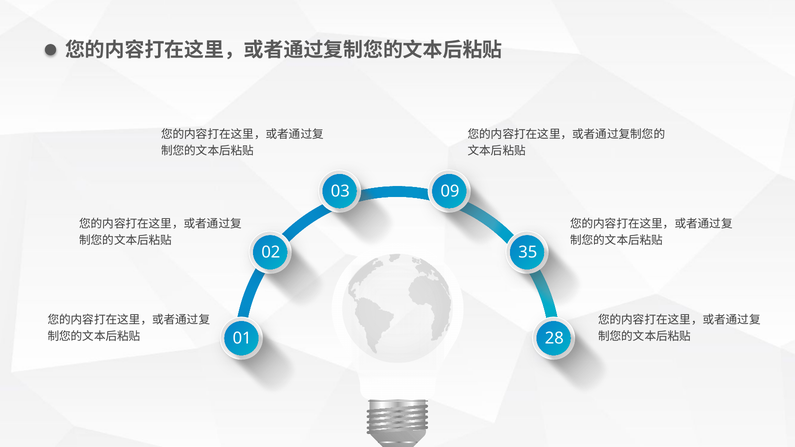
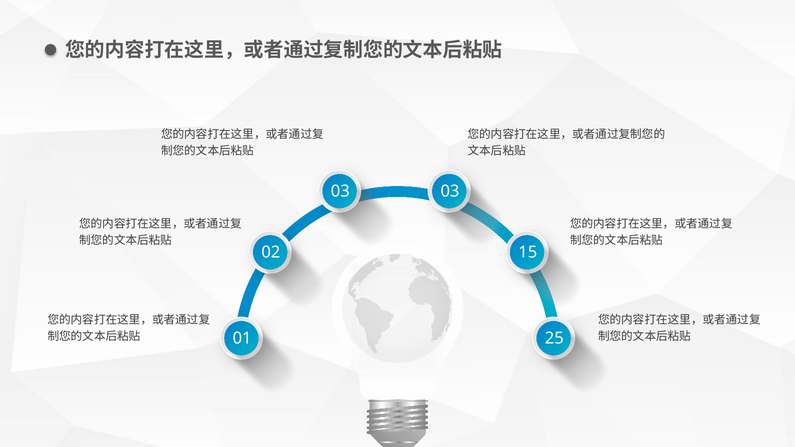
03 09: 09 -> 03 (450, 191)
35: 35 -> 15 (528, 252)
28: 28 -> 25 (554, 338)
